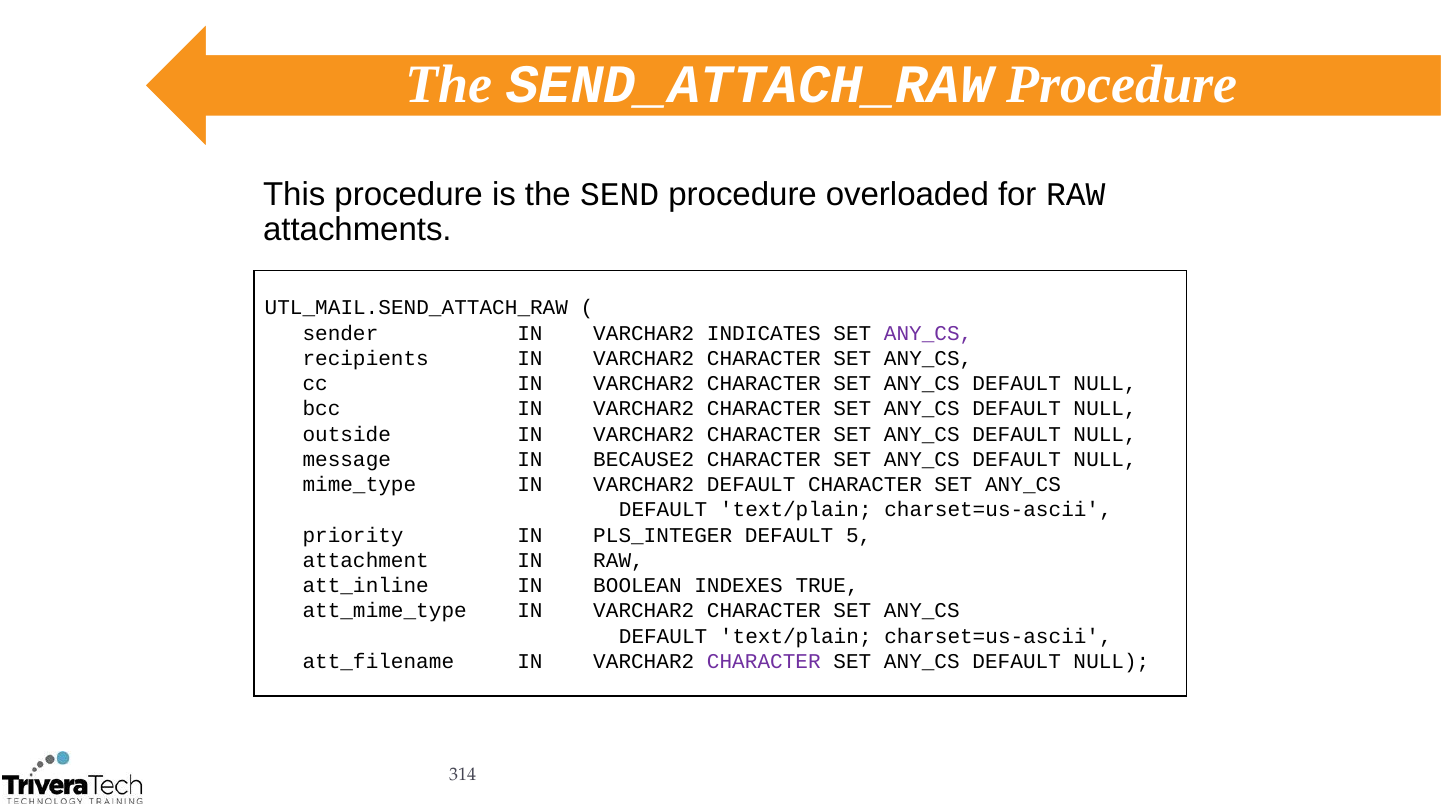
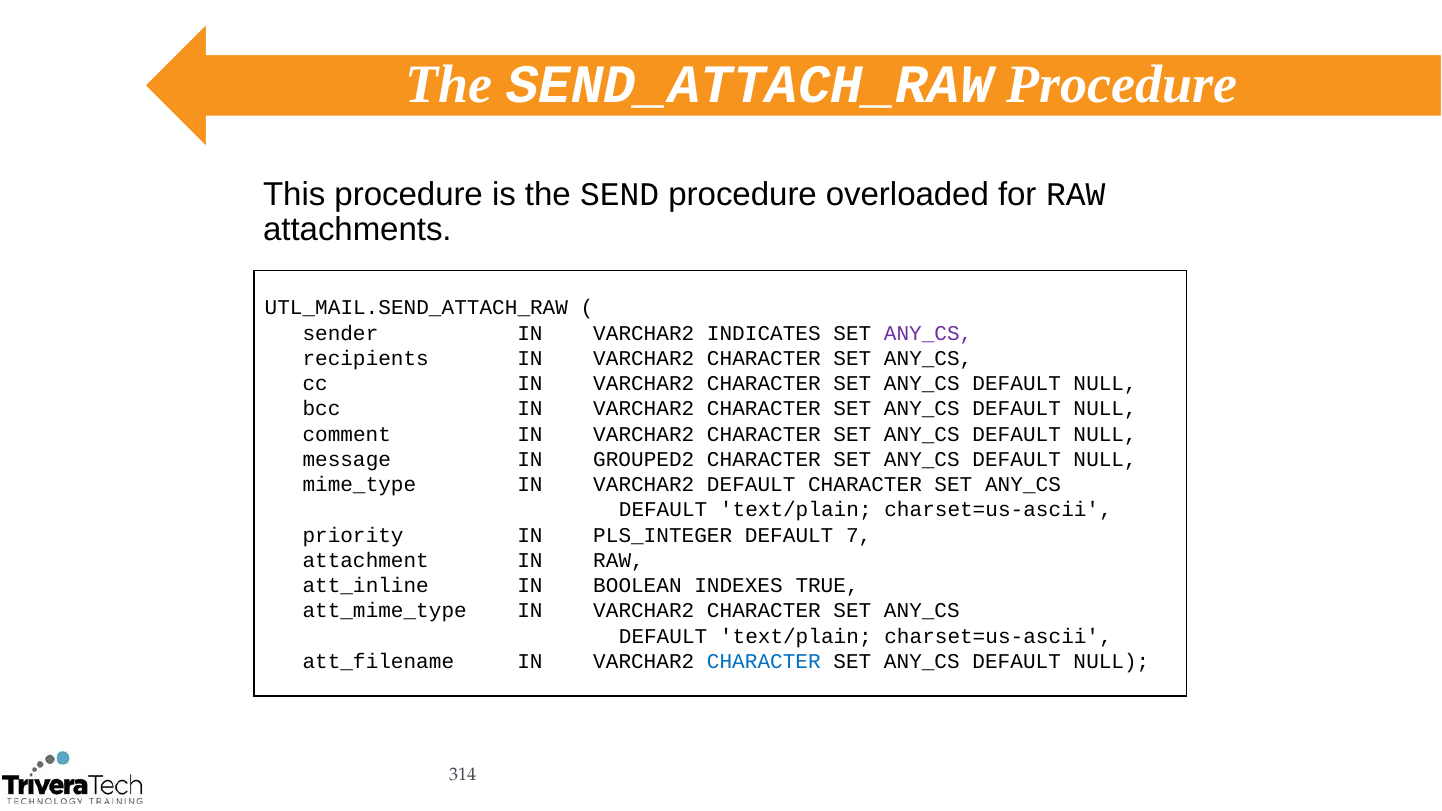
outside: outside -> comment (347, 434)
BECAUSE2: BECAUSE2 -> GROUPED2 (644, 460)
5: 5 -> 7 (859, 535)
CHARACTER colour: purple -> blue (764, 662)
